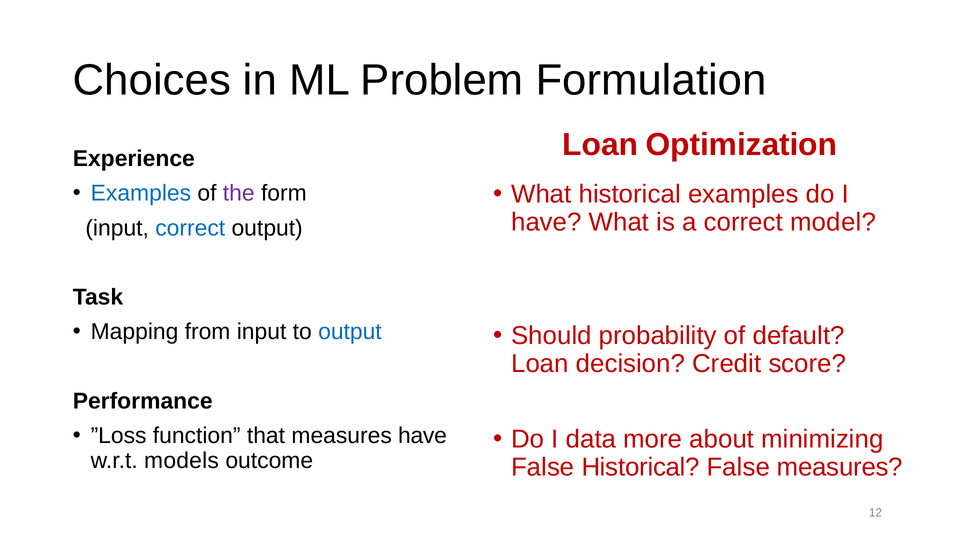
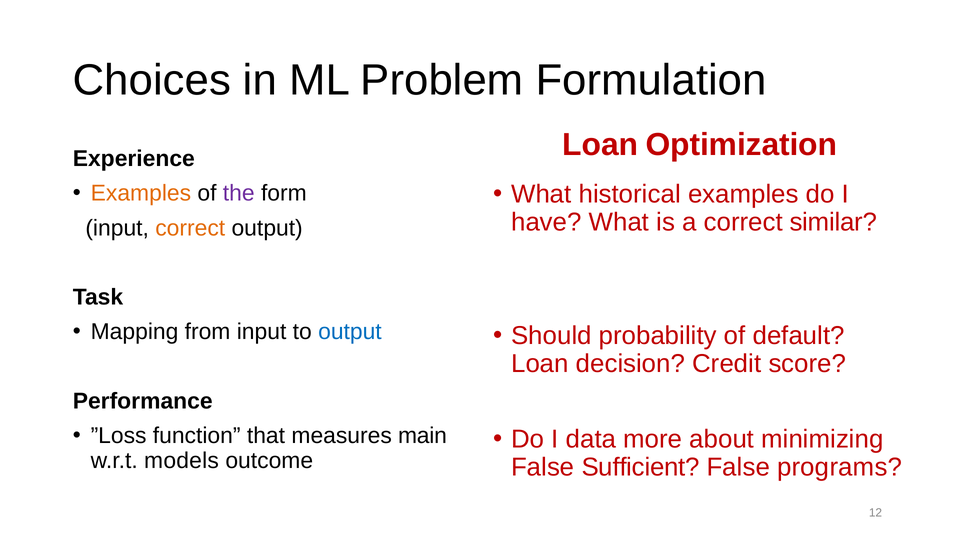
Examples colour: blue -> orange (141, 193)
model: model -> similar (833, 222)
correct colour: blue -> orange (190, 228)
measures have: have -> main (422, 436)
False Historical: Historical -> Sufficient (641, 467)
False measures: measures -> programs (840, 467)
